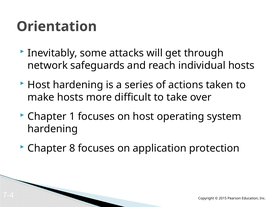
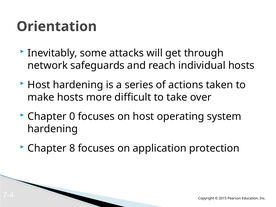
1: 1 -> 0 (72, 117)
